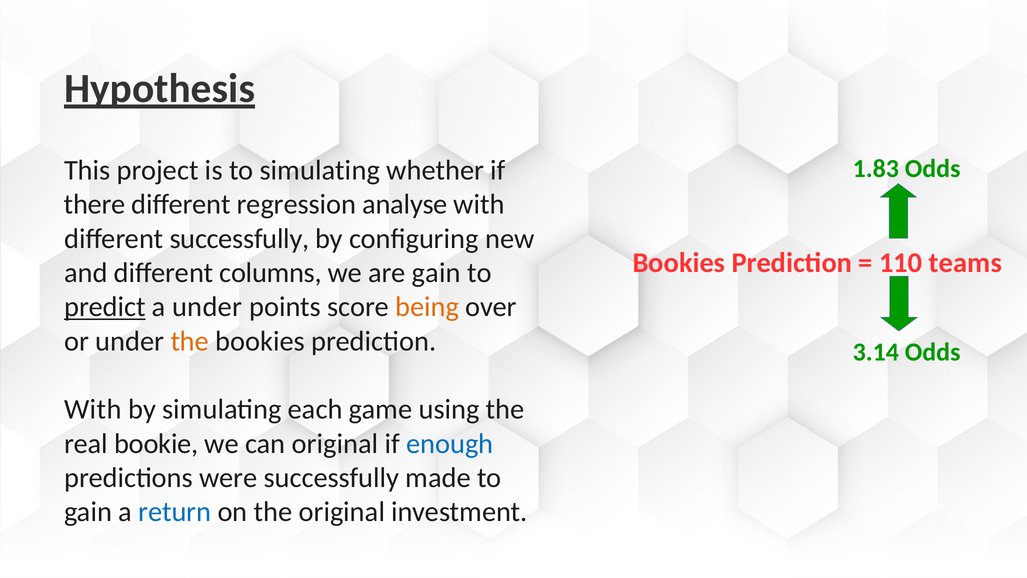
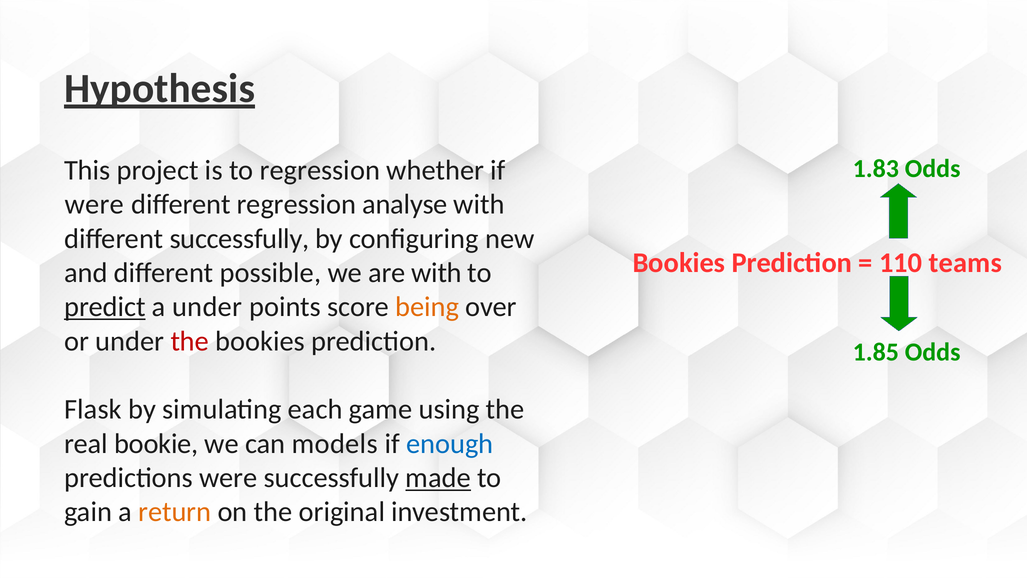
to simulating: simulating -> regression (320, 170)
there: there -> were (94, 204)
columns: columns -> possible (270, 273)
are gain: gain -> with (437, 273)
the colour: orange -> red (190, 341)
3.14: 3.14 -> 1.85 (876, 352)
With: With -> Flask (93, 409)
can original: original -> models (335, 443)
made underline: none -> present (438, 478)
return colour: blue -> orange (175, 512)
